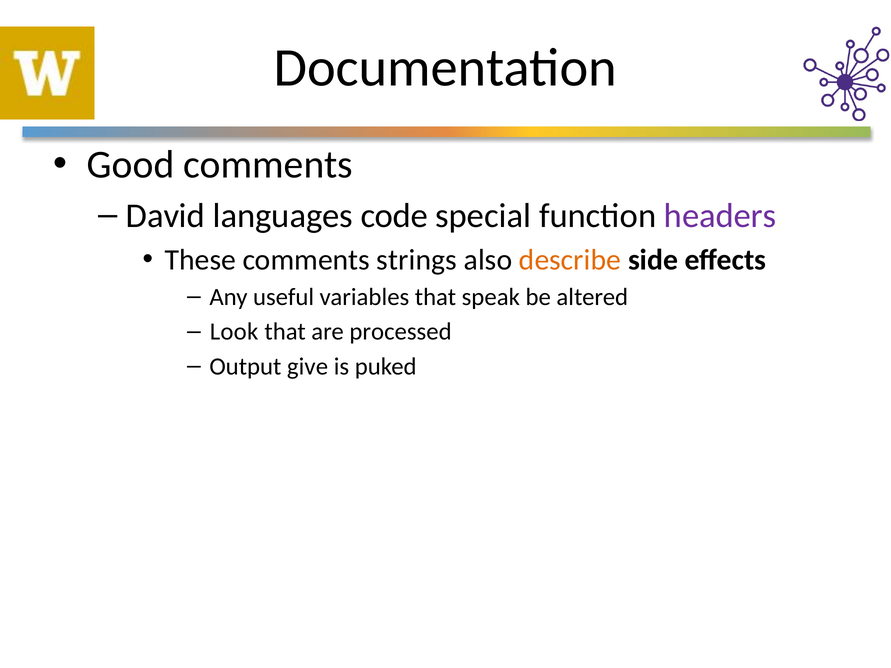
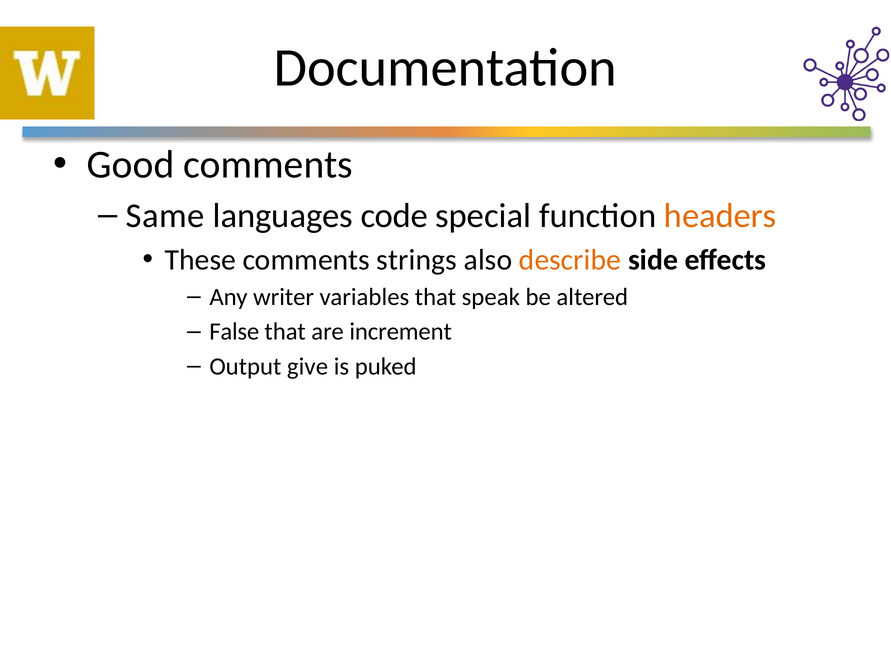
David: David -> Same (165, 216)
headers colour: purple -> orange (720, 216)
useful: useful -> writer (284, 297)
Look: Look -> False (234, 332)
processed: processed -> increment (401, 332)
